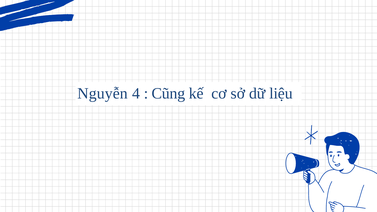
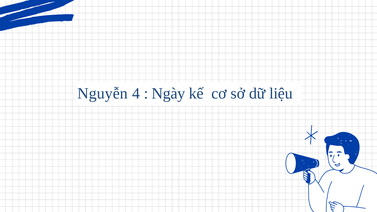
Cũng: Cũng -> Ngày (168, 93)
